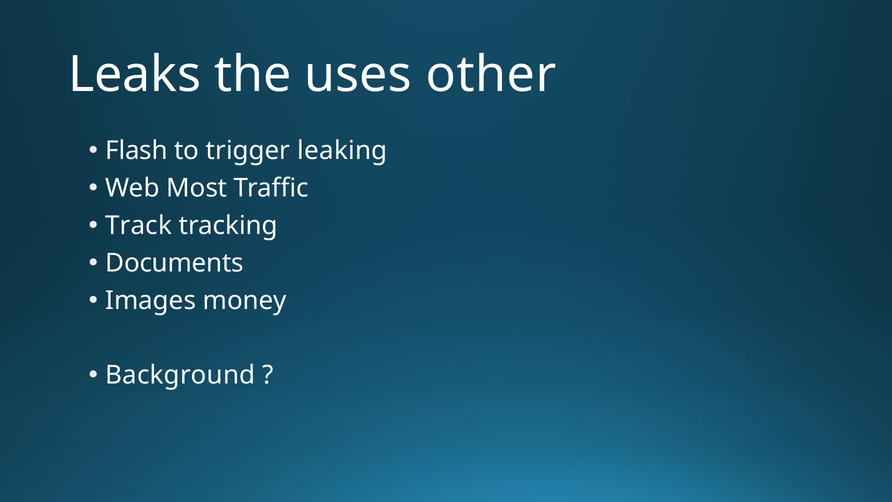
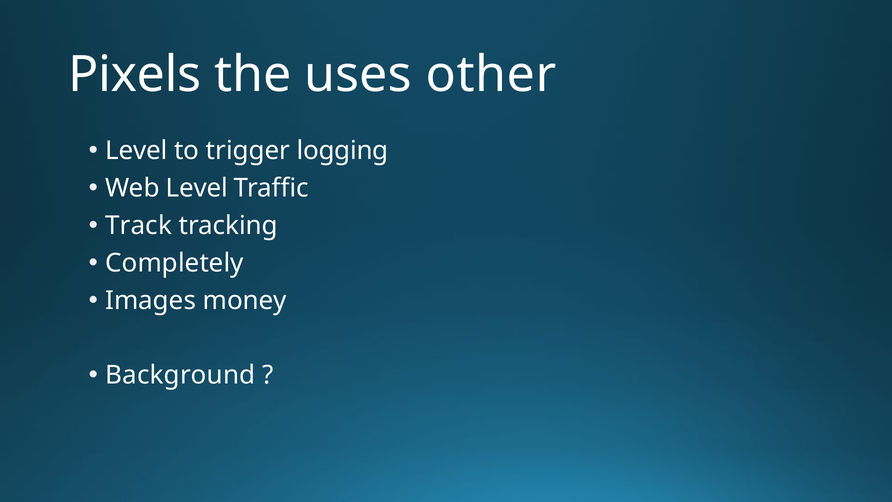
Leaks: Leaks -> Pixels (135, 75)
Flash: Flash -> Level (136, 151)
leaking: leaking -> logging (343, 151)
Web Most: Most -> Level (197, 188)
Documents: Documents -> Completely (175, 263)
